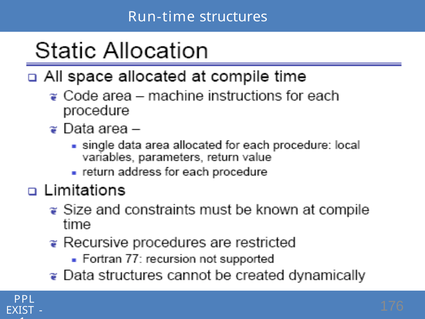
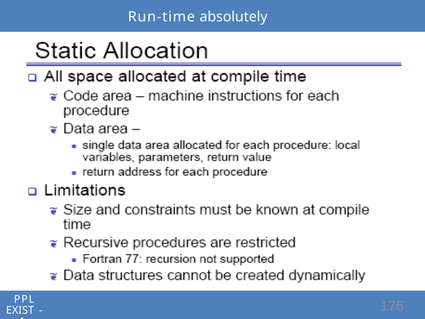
structures: structures -> absolutely (234, 17)
